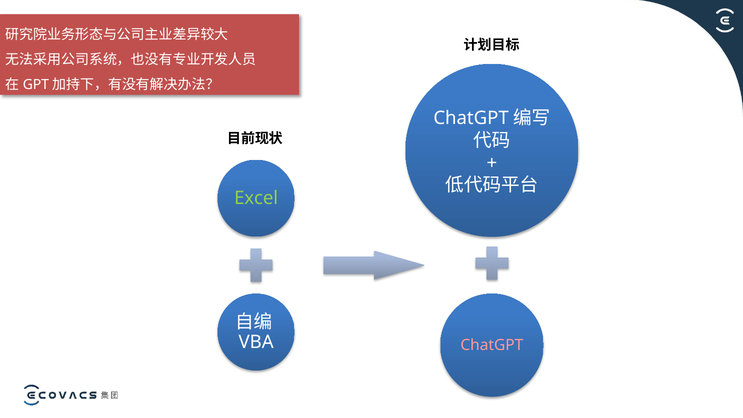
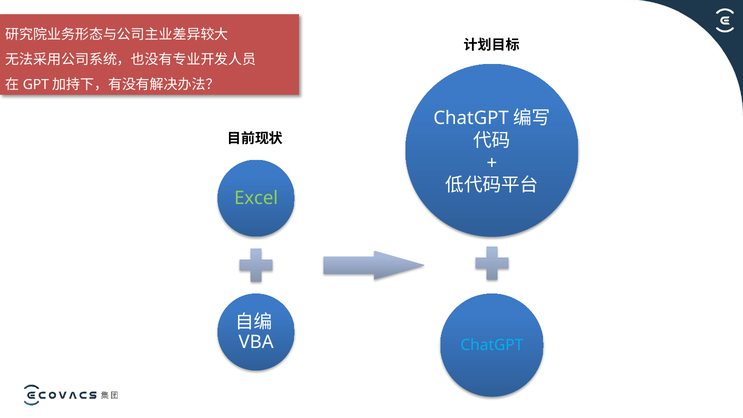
ChatGPT colour: pink -> light blue (492, 345)
